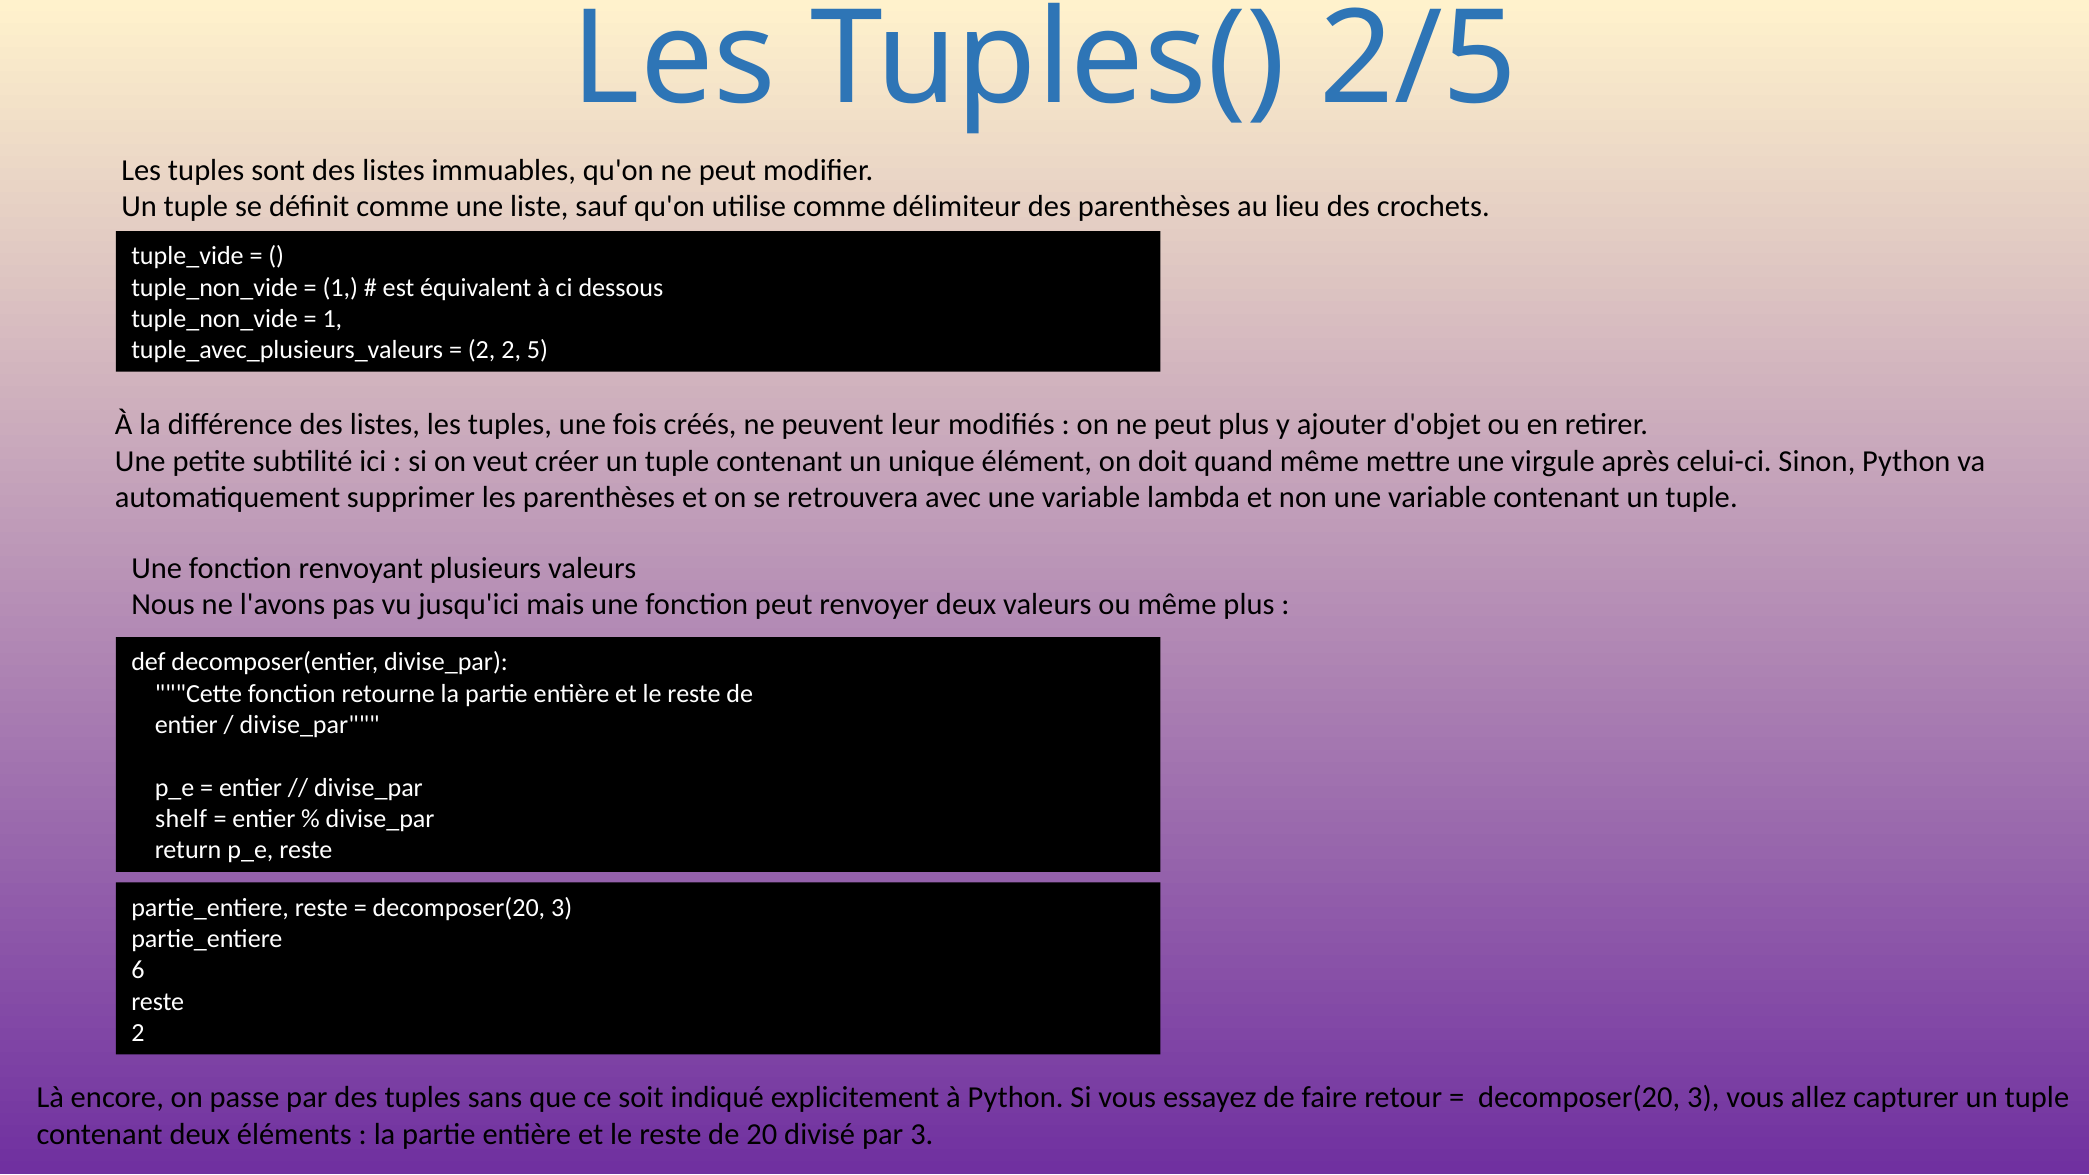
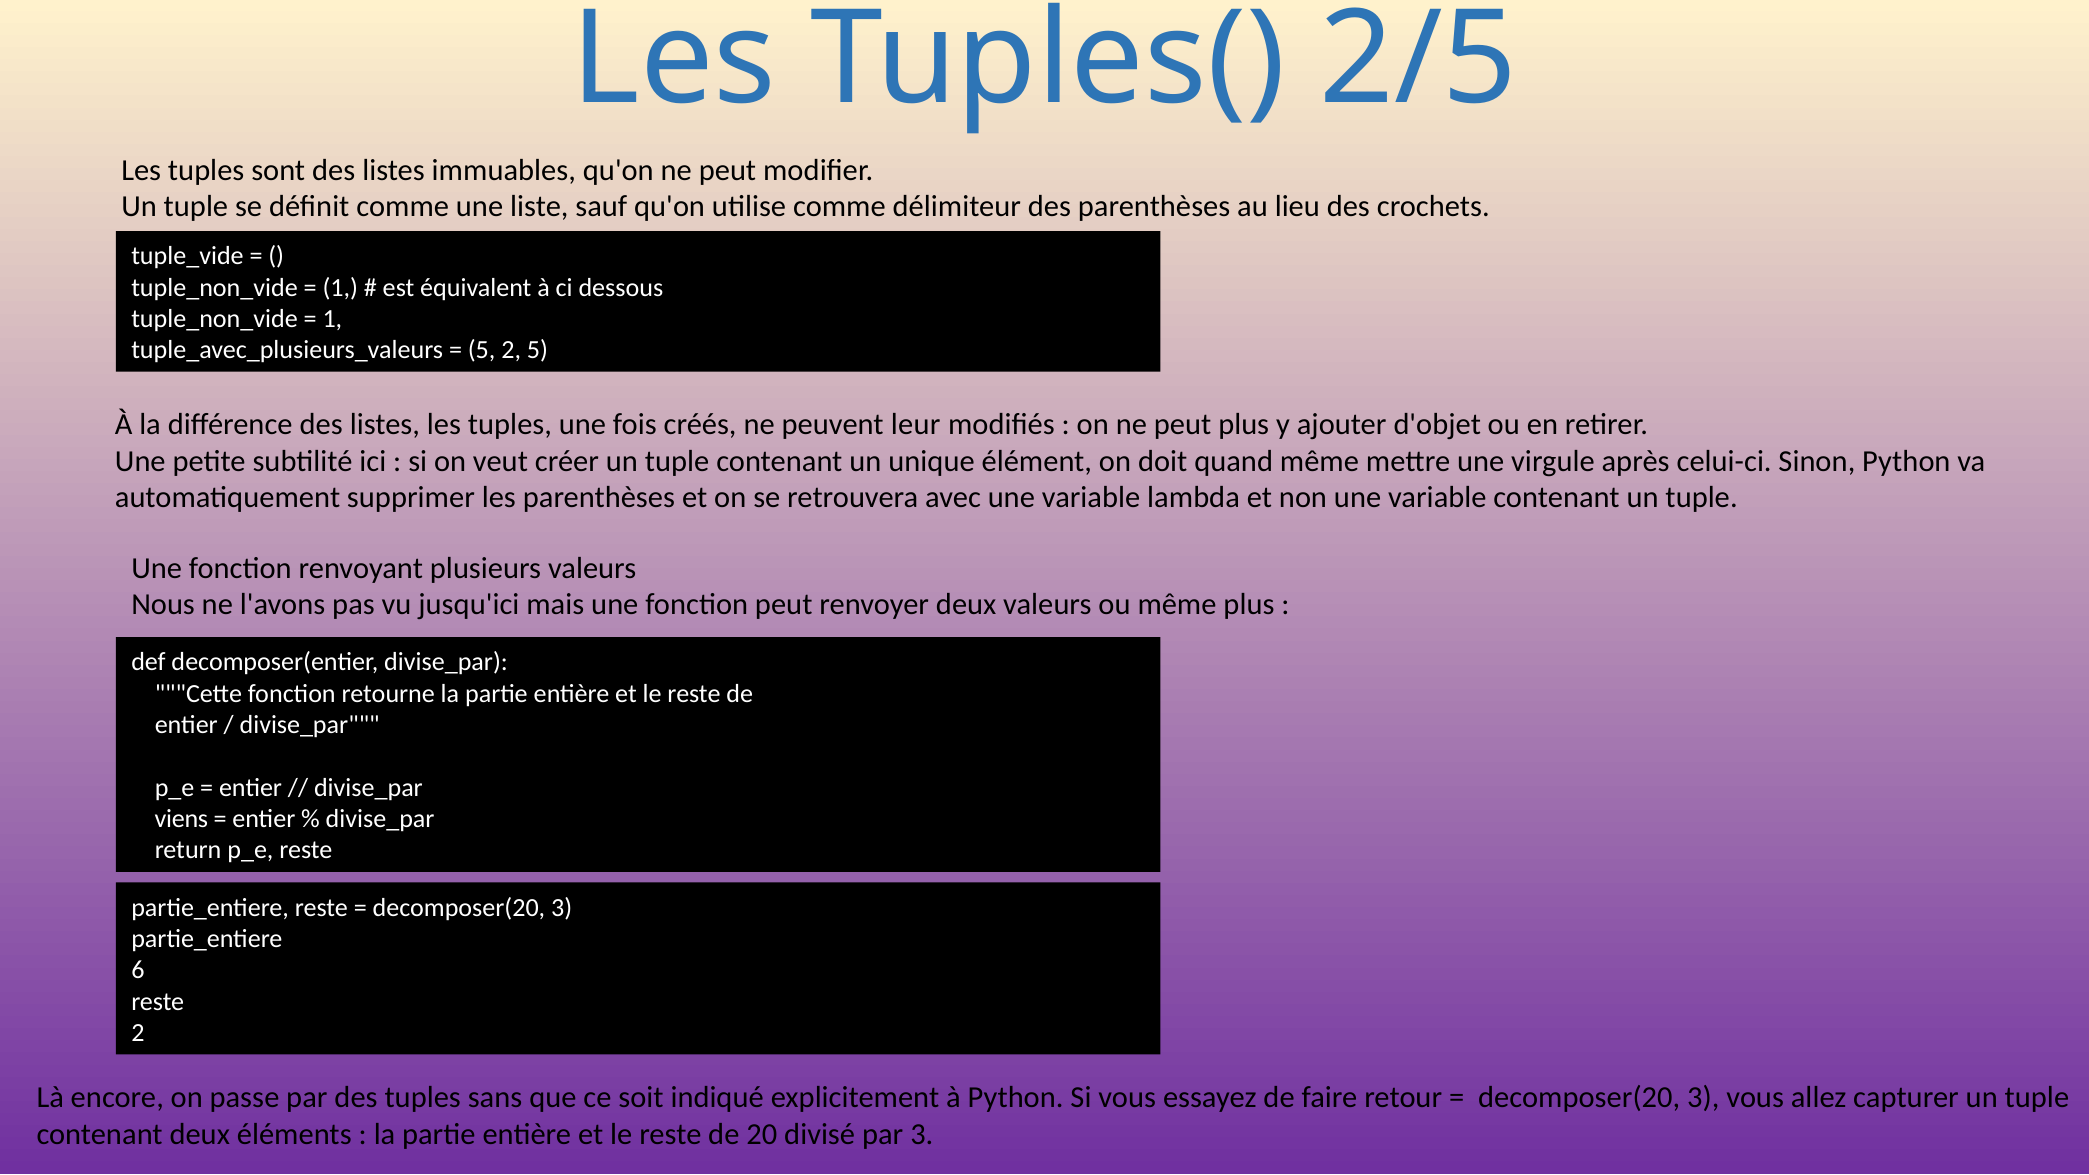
2: 2 -> 5 (482, 350)
shelf: shelf -> viens (181, 819)
